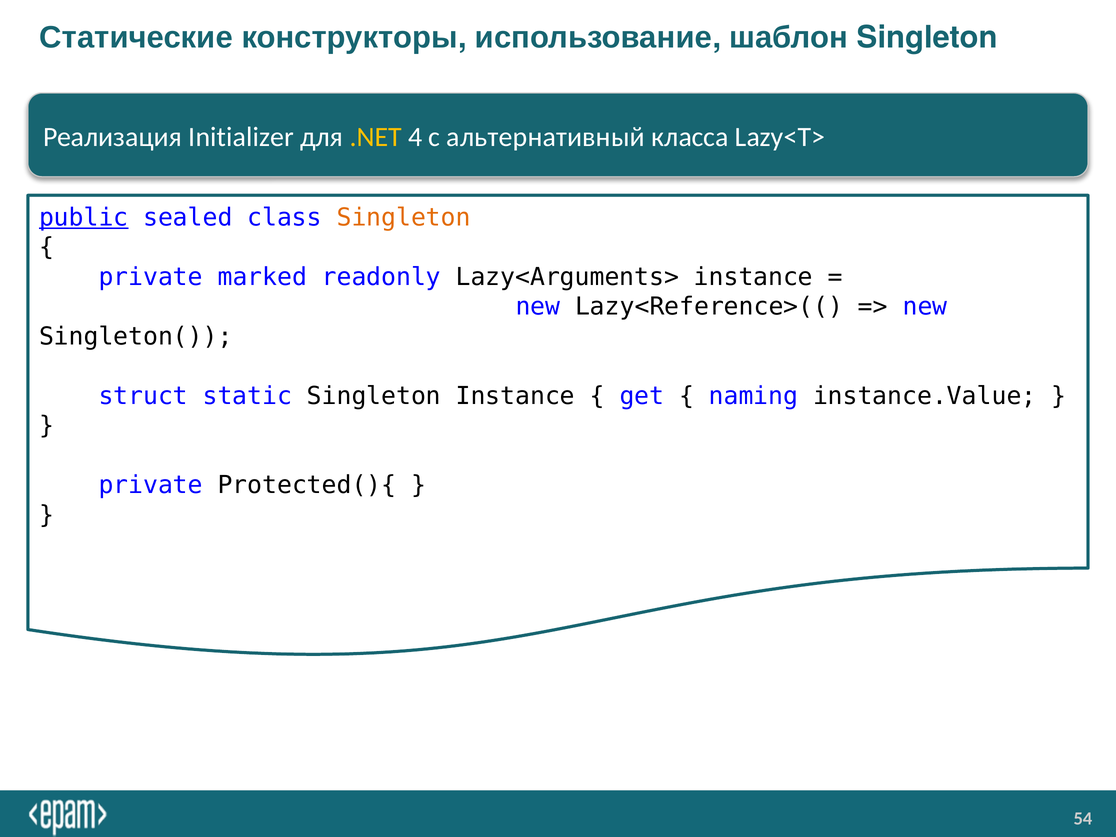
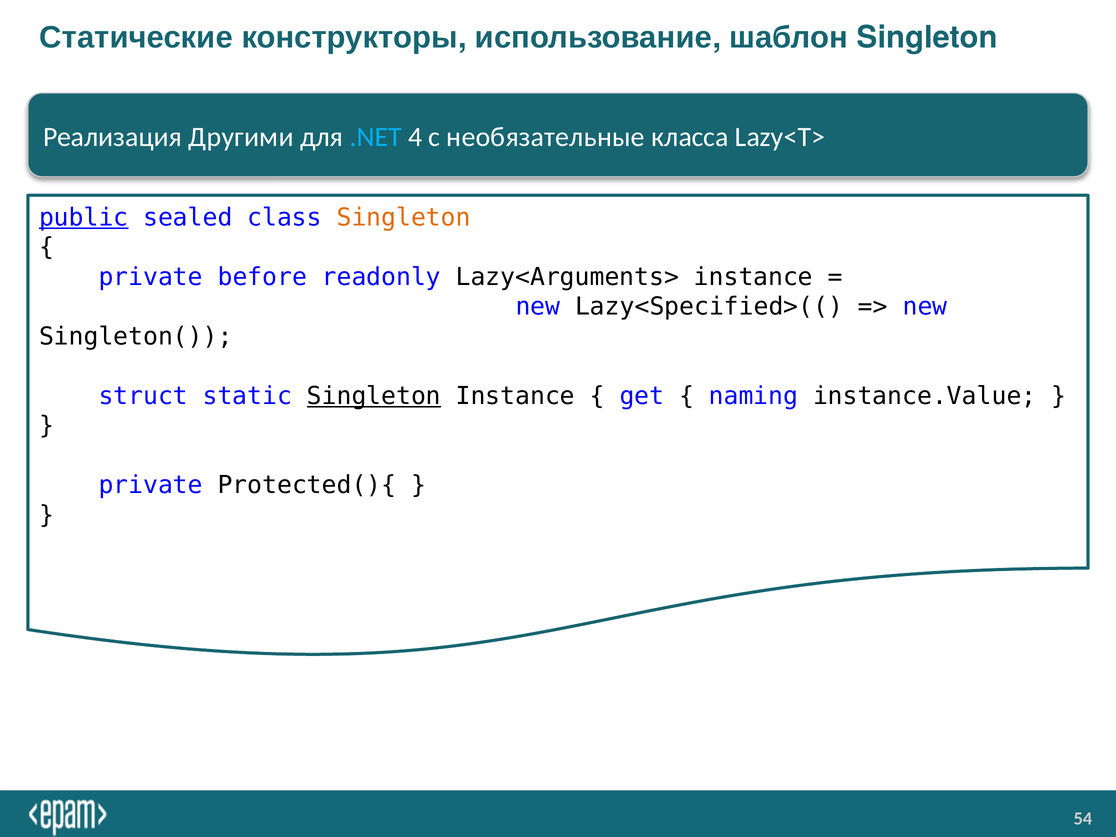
Initializer: Initializer -> Другими (241, 137)
.NET colour: yellow -> light blue (376, 137)
альтернативный: альтернативный -> необязательные (546, 137)
marked: marked -> before (262, 277)
Lazy<Reference>((: Lazy<Reference>(( -> Lazy<Specified>(( (709, 307)
Singleton underline: none -> present (374, 396)
